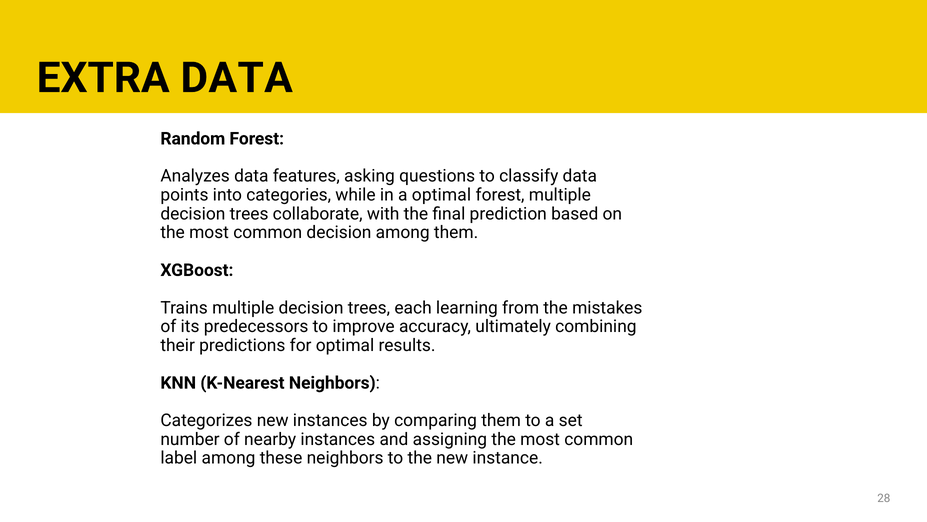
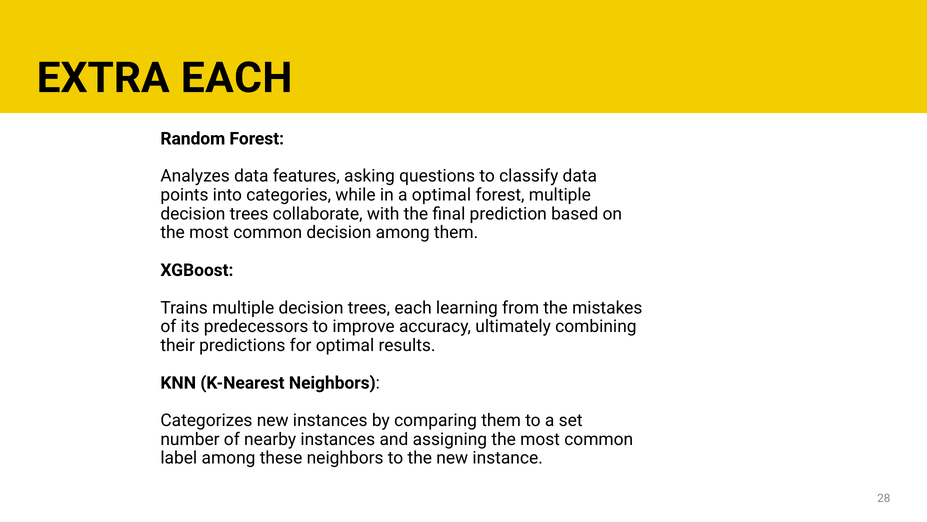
EXTRA DATA: DATA -> EACH (237, 78)
